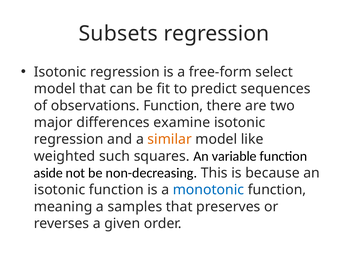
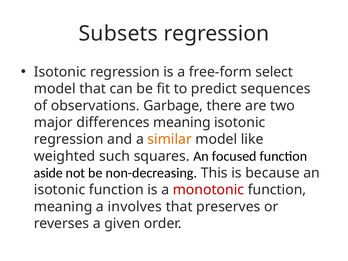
observations Function: Function -> Garbage (173, 106)
differences examine: examine -> meaning (182, 123)
variable: variable -> focused (234, 156)
monotonic colour: blue -> red (208, 190)
samples: samples -> involves (135, 207)
